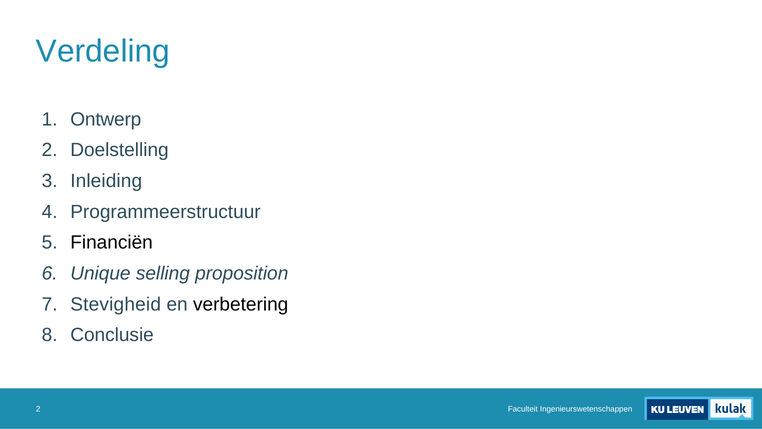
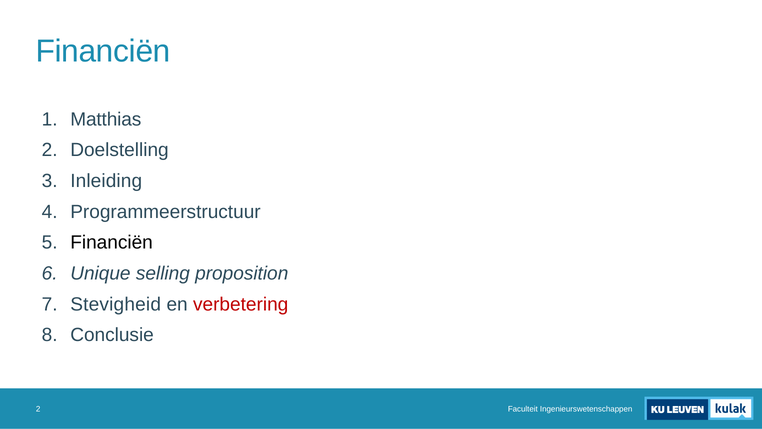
Verdeling: Verdeling -> Financiën (103, 51)
Ontwerp: Ontwerp -> Matthias (106, 119)
verbetering colour: black -> red (241, 304)
